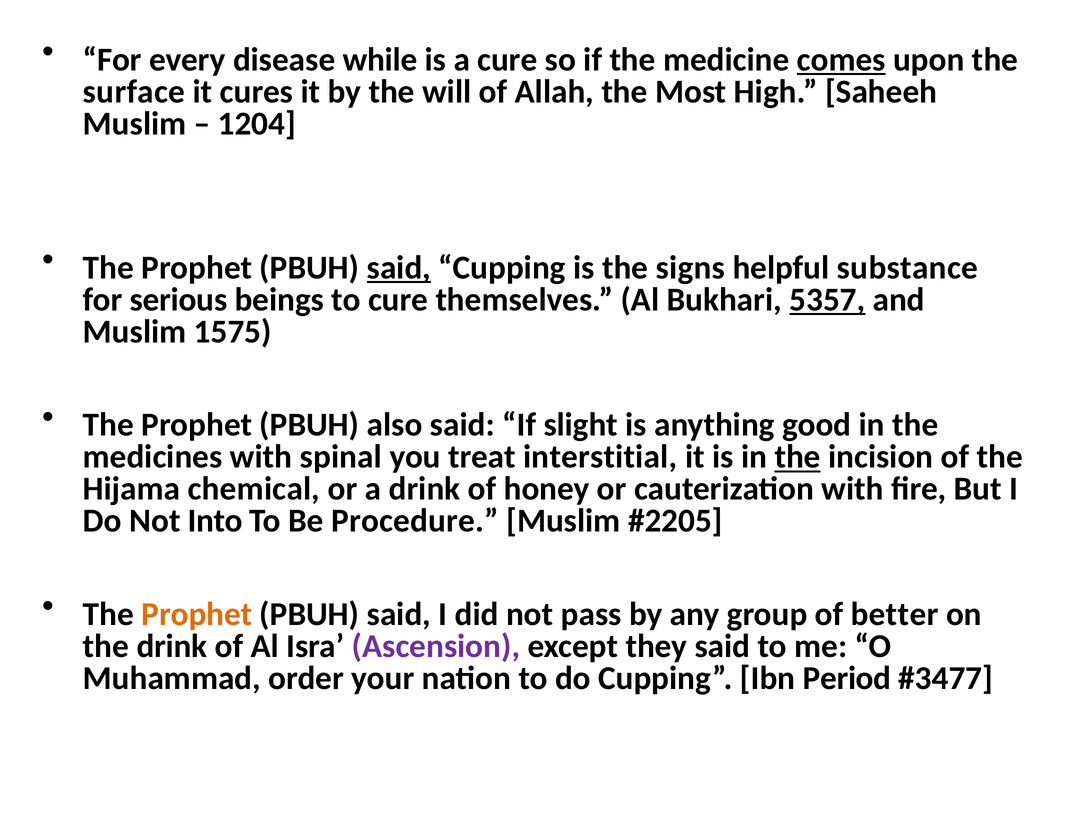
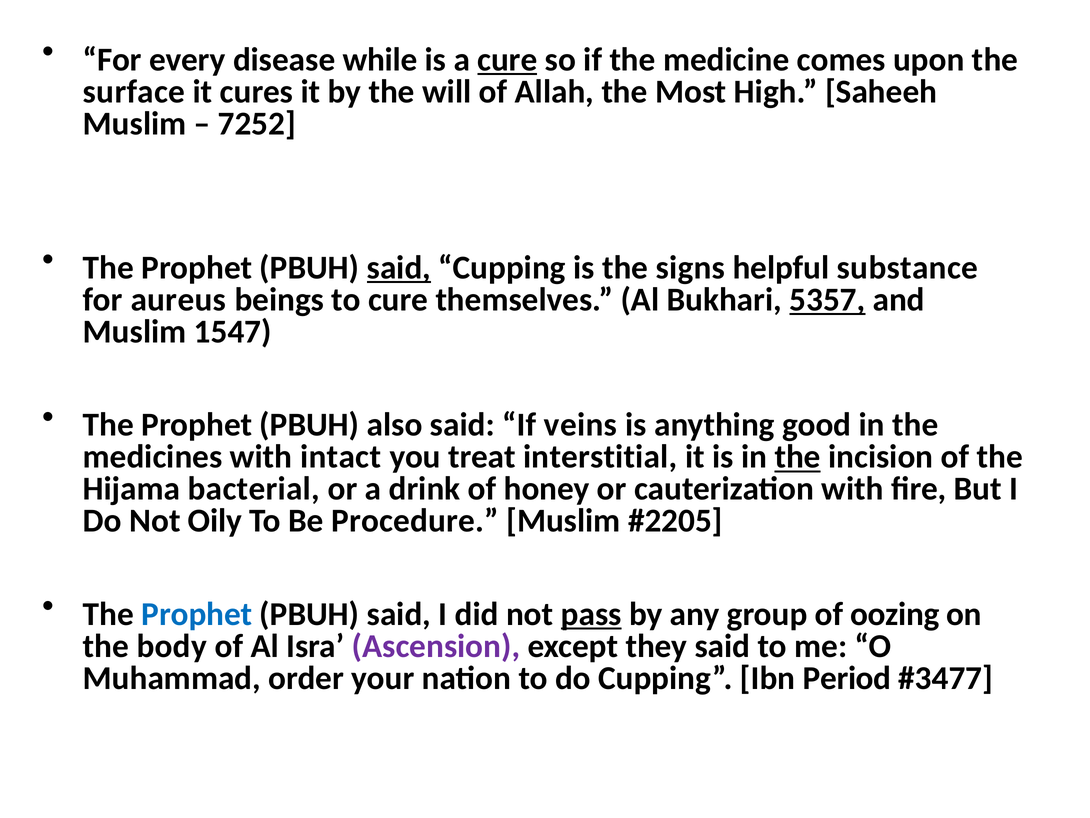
cure underline: none -> present (507, 60)
comes underline: present -> none (841, 60)
1204: 1204 -> 7252 (257, 124)
serious: serious -> aureus (178, 300)
1575: 1575 -> 1547 (233, 332)
slight: slight -> veins (581, 425)
spinal: spinal -> intact (341, 457)
chemical: chemical -> bacterial (254, 489)
Into: Into -> Oily (215, 521)
Prophet colour: orange -> blue (197, 614)
pass underline: none -> present (591, 614)
better: better -> oozing (895, 614)
the drink: drink -> body (172, 646)
